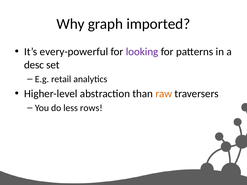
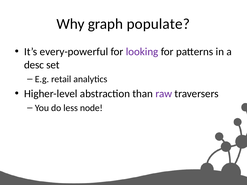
imported: imported -> populate (158, 24)
raw colour: orange -> purple (164, 94)
rows: rows -> node (91, 108)
